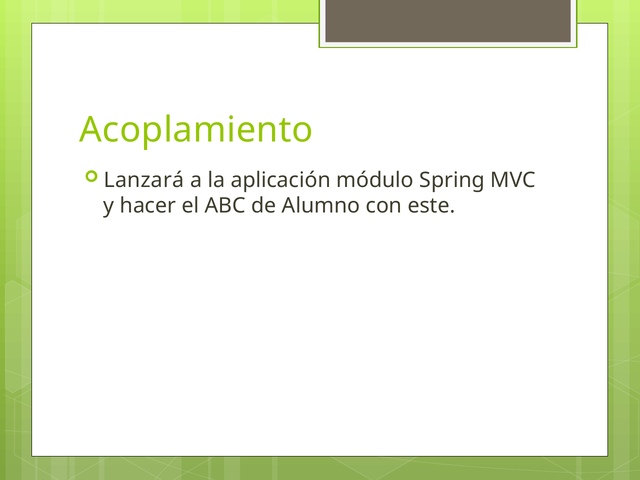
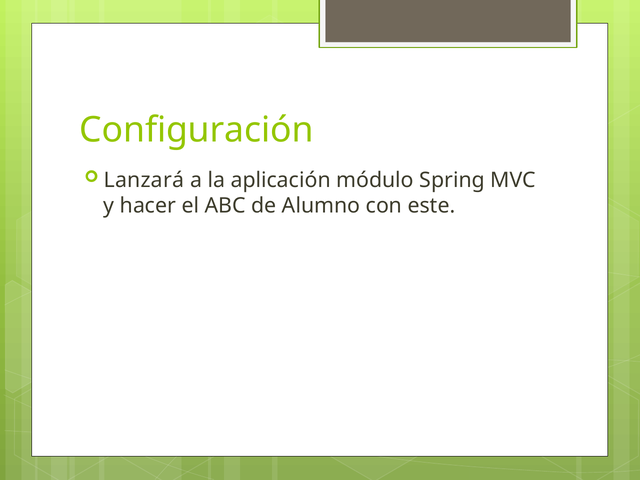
Acoplamiento: Acoplamiento -> Configuración (196, 130)
